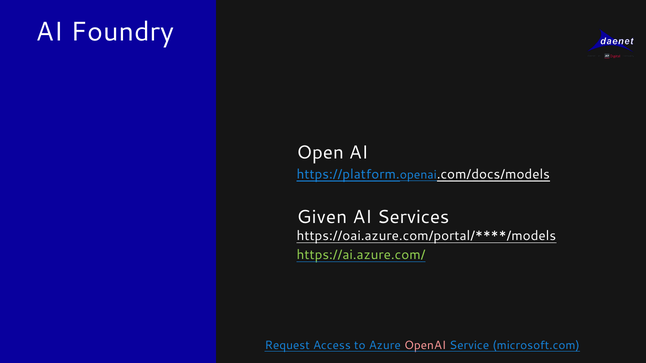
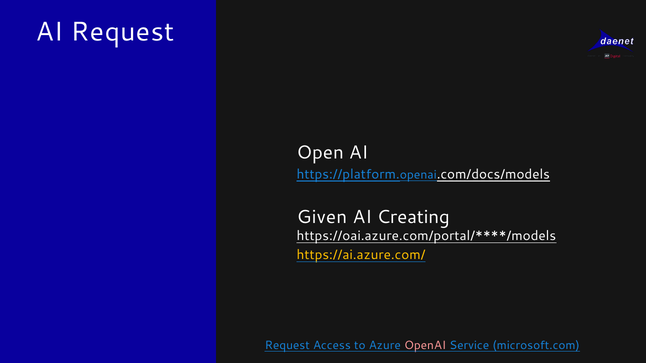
AI Foundry: Foundry -> Request (123, 32)
Services: Services -> Creating (413, 217)
https://ai.azure.com/ colour: light green -> yellow (361, 255)
